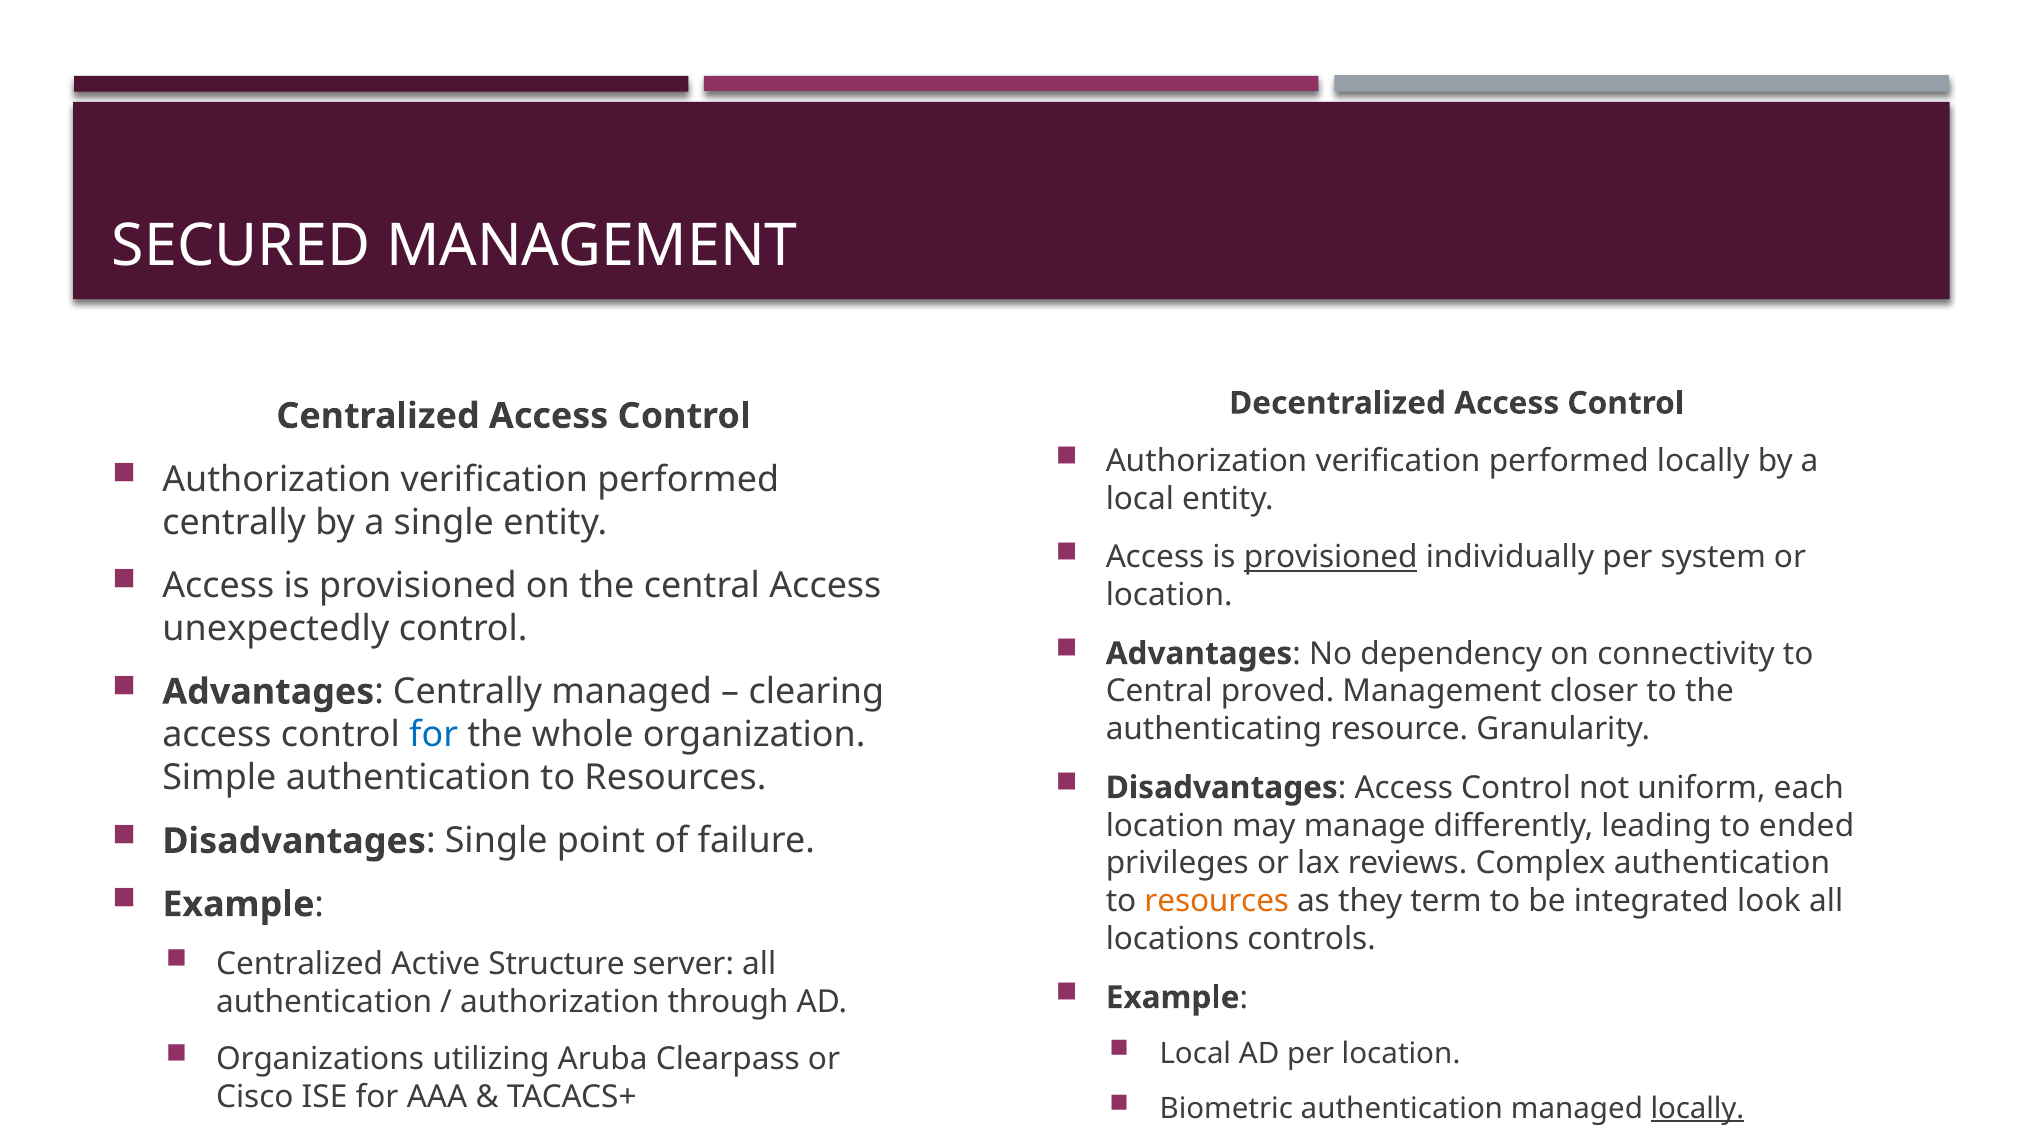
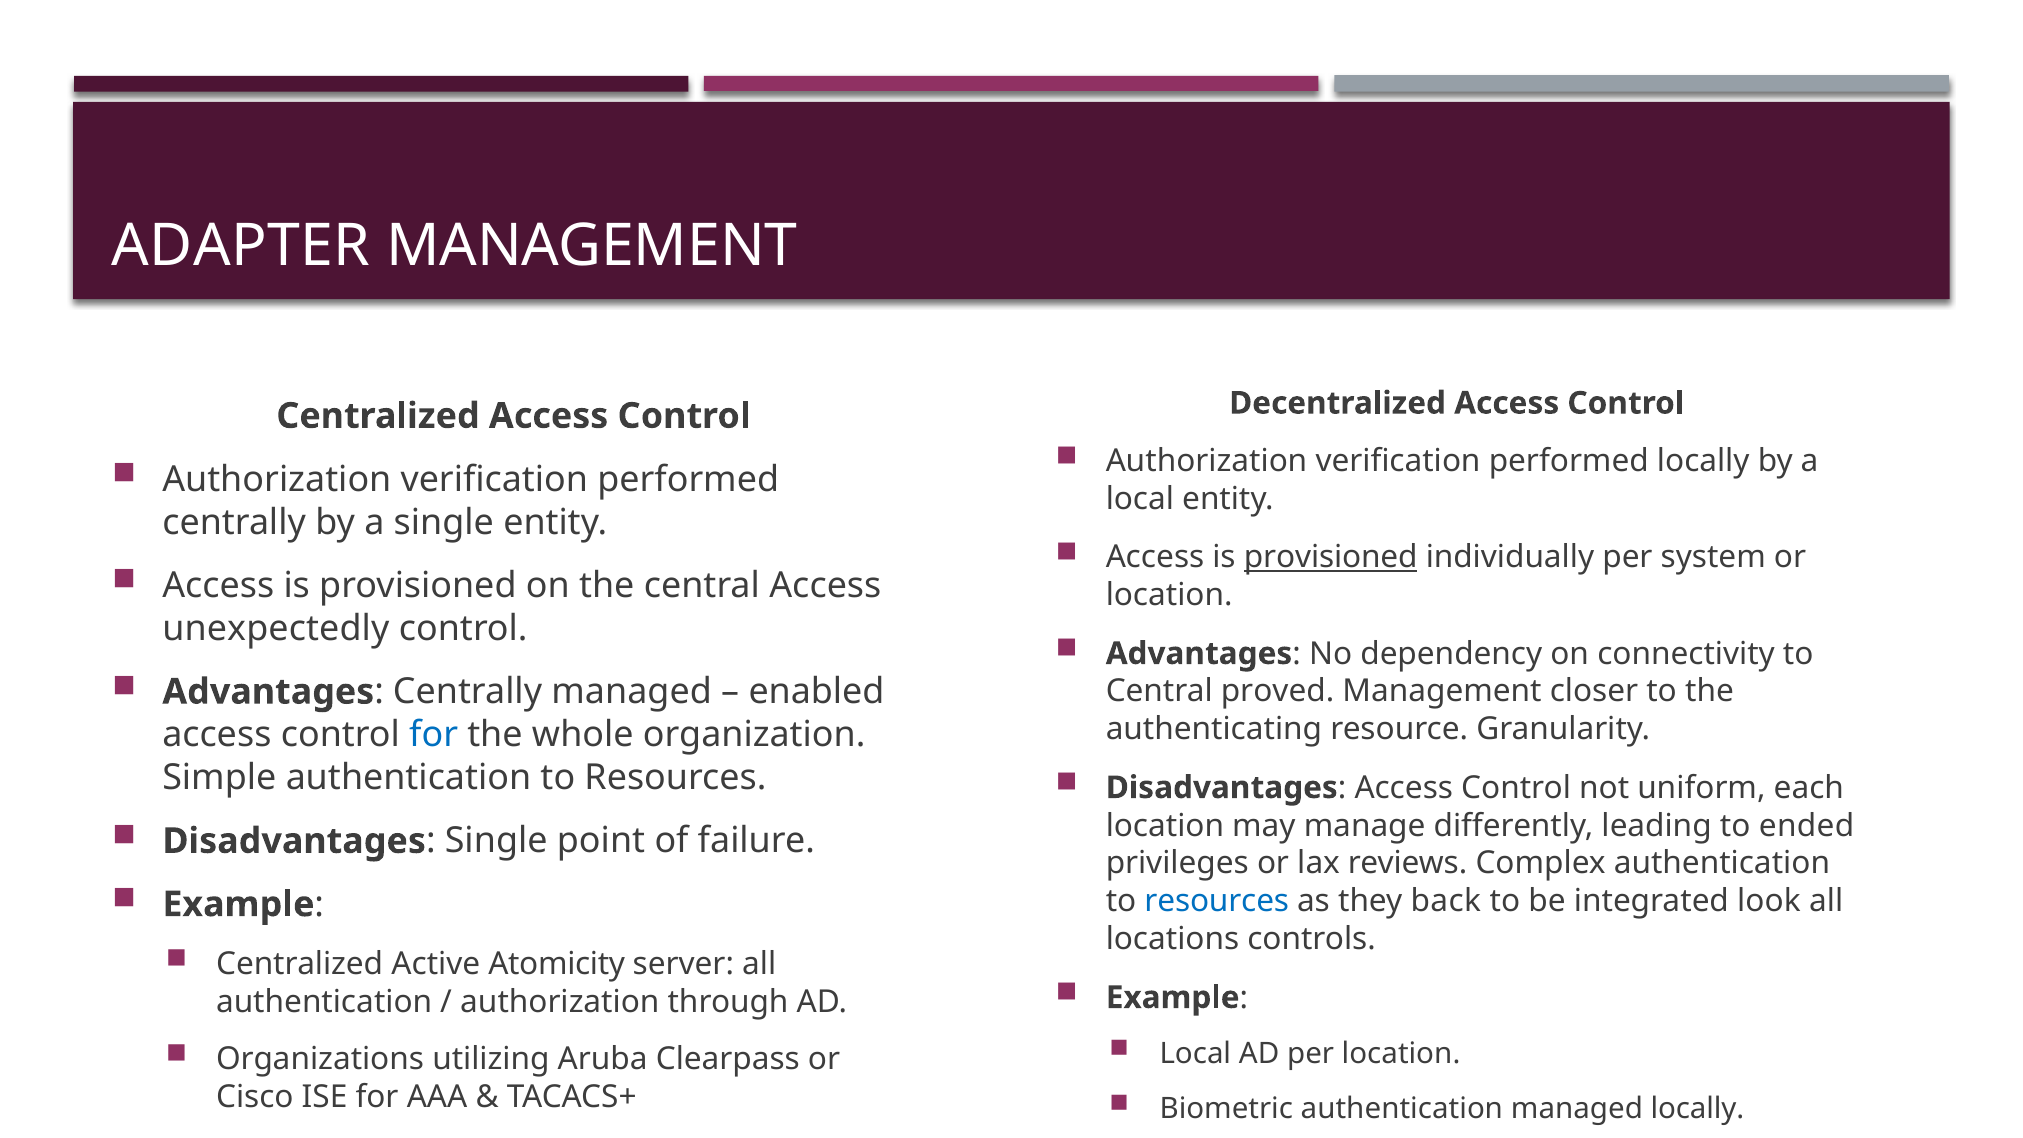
SECURED: SECURED -> ADAPTER (241, 246)
clearing: clearing -> enabled (816, 692)
resources colour: orange -> blue (1217, 901)
term: term -> back (1446, 901)
Structure: Structure -> Atomicity (557, 964)
locally underline: present -> none (1697, 1108)
